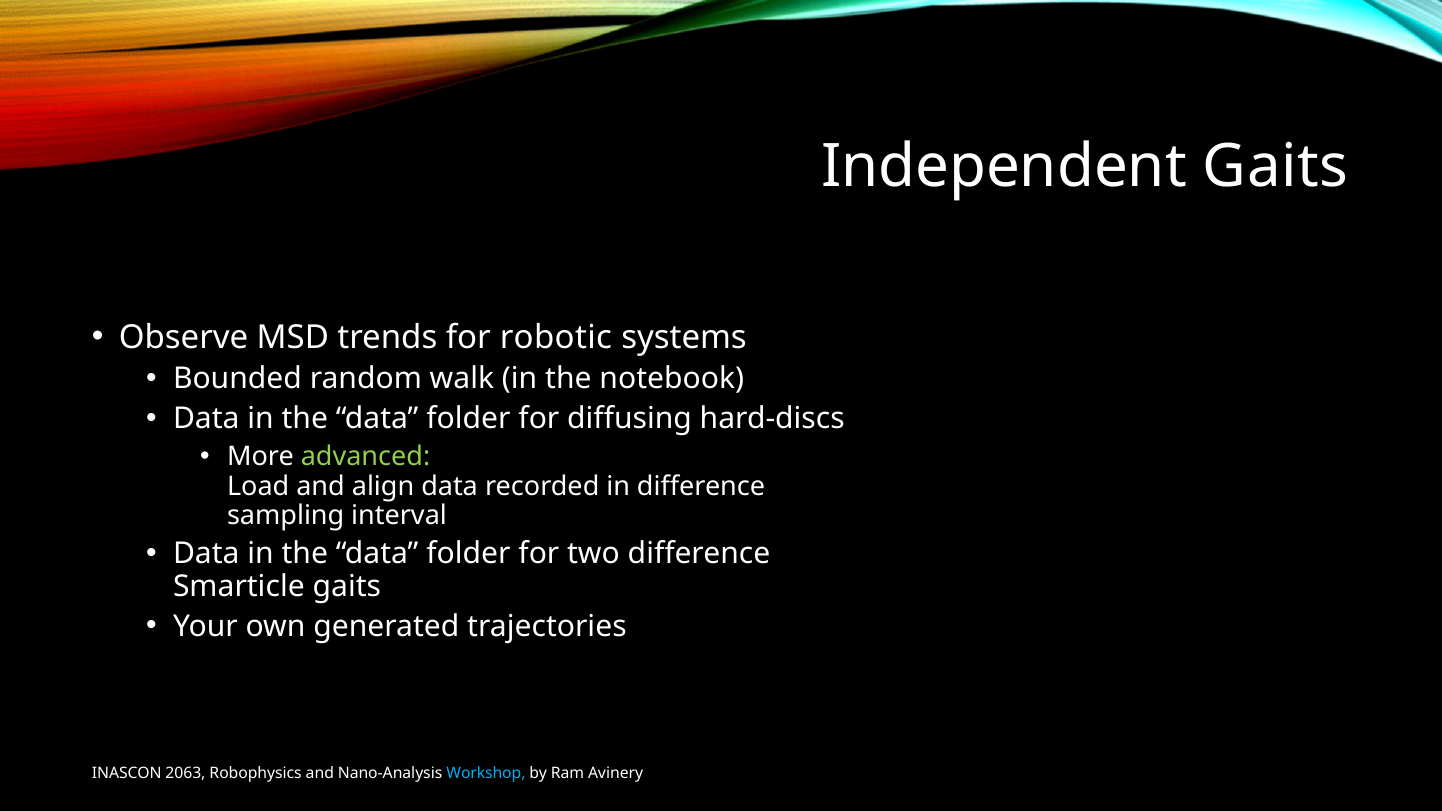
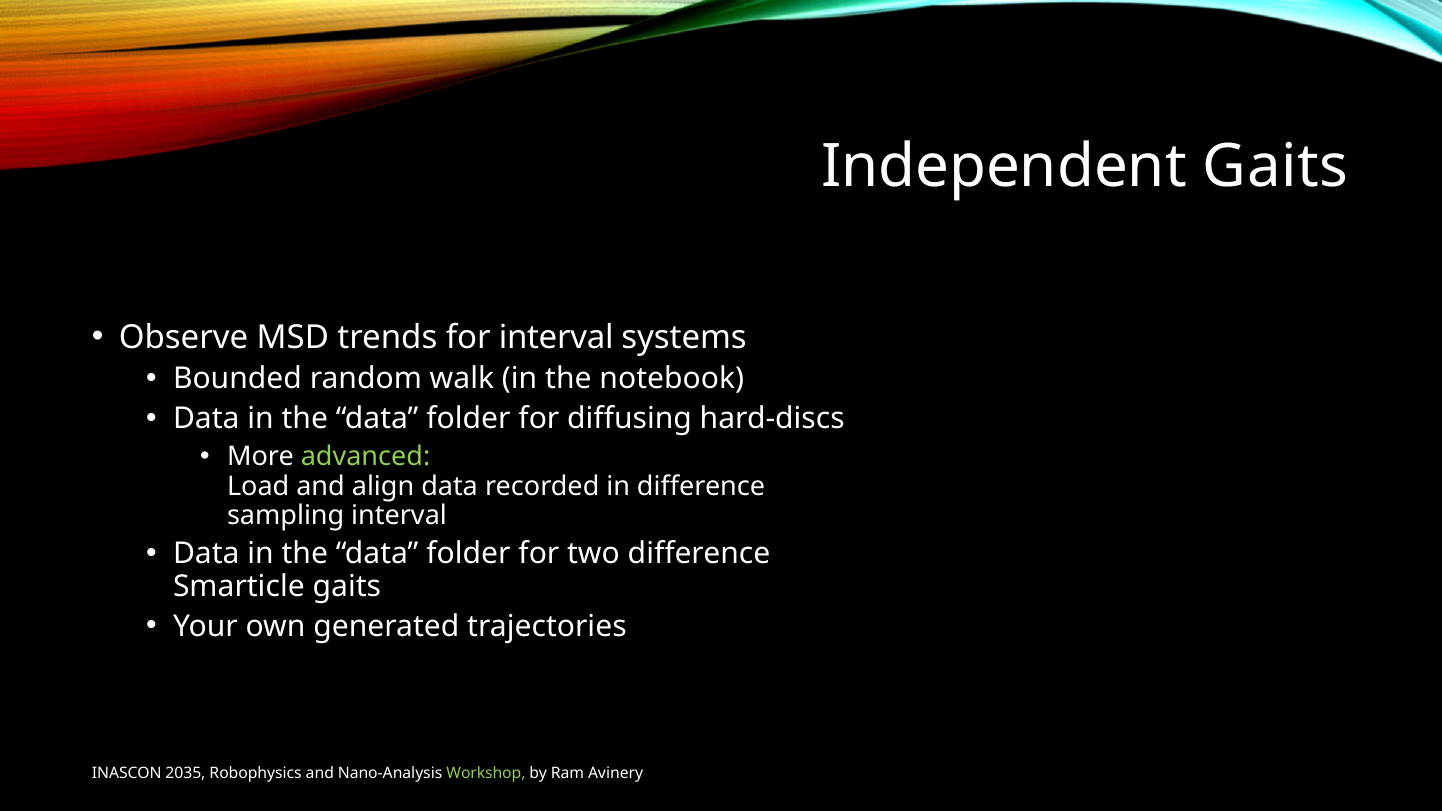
for robotic: robotic -> interval (556, 337)
2063: 2063 -> 2035 (185, 773)
Workshop colour: light blue -> light green (486, 773)
